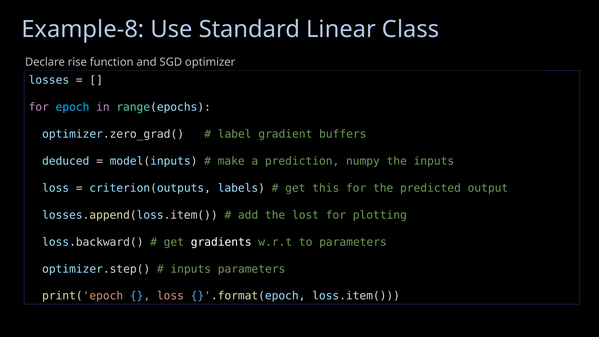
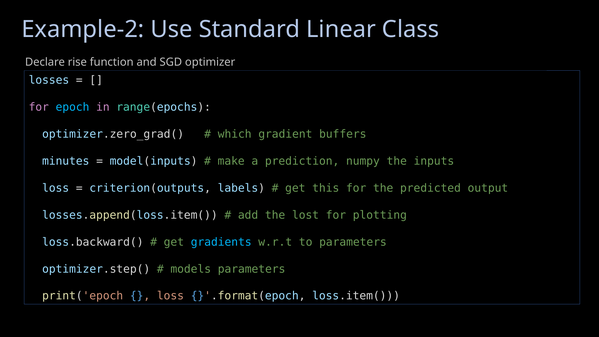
Example-8: Example-8 -> Example-2 (83, 29)
label: label -> which (235, 134)
deduced: deduced -> minutes (66, 161)
gradients colour: white -> light blue (221, 242)
inputs: inputs -> models (191, 269)
